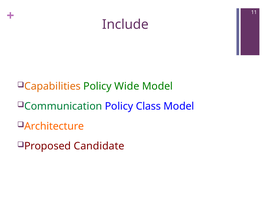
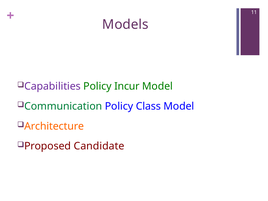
Include: Include -> Models (125, 25)
Capabilities colour: orange -> purple (53, 86)
Wide: Wide -> Incur (127, 86)
